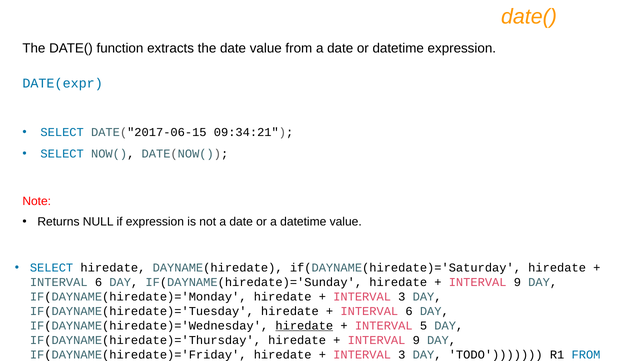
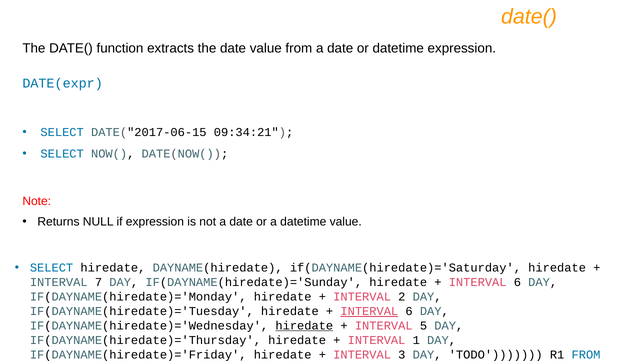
6: 6 -> 7 (98, 282)
9: 9 -> 6 (517, 282)
3: 3 -> 2 (402, 297)
INTERVAL underline: none -> present (369, 311)
9: 9 -> 1 (416, 340)
